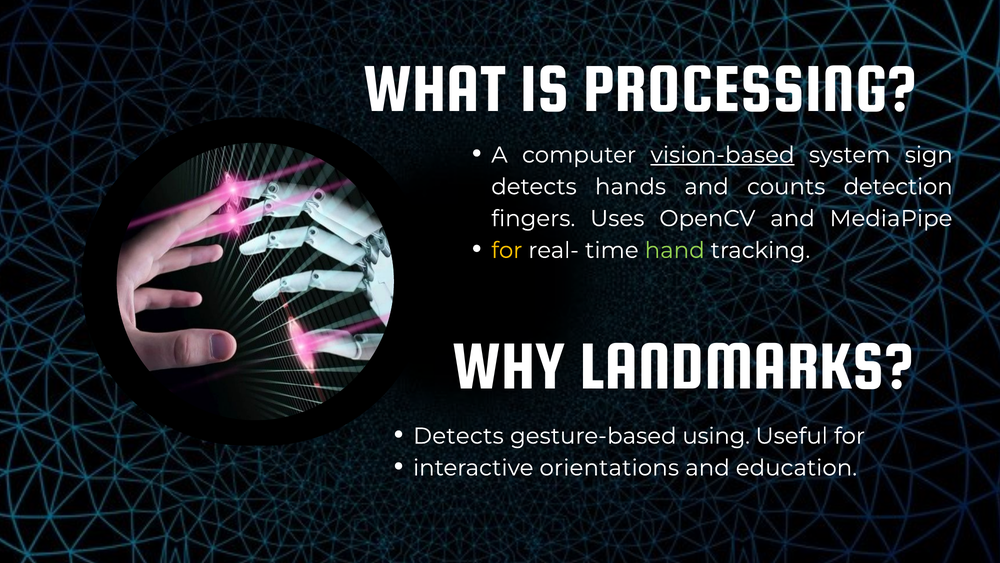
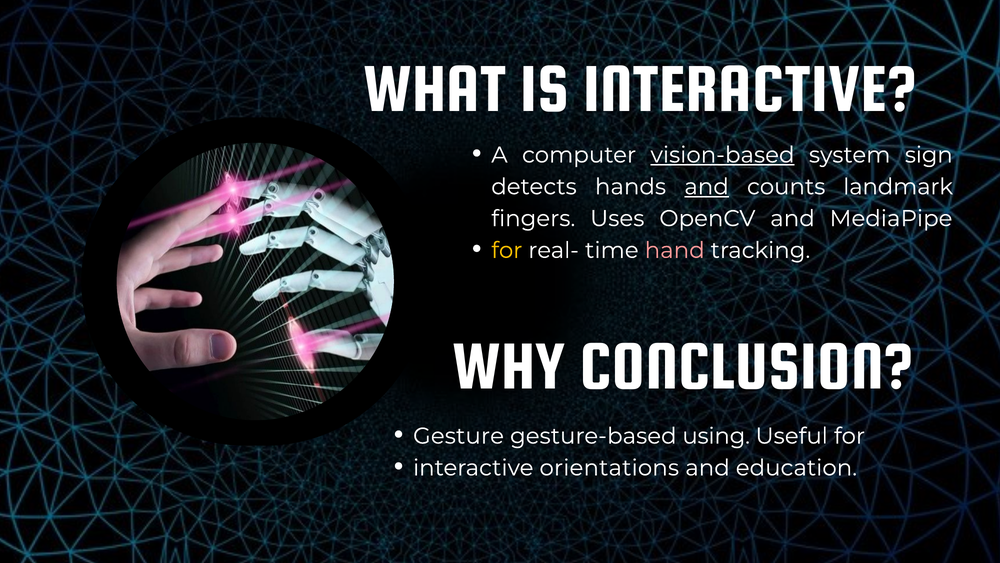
IS PROCESSING: PROCESSING -> INTERACTIVE (750, 88)
and underline: none -> present (707, 187)
detection: detection -> landmark (898, 187)
hand colour: light green -> pink (675, 250)
LANDMARKS: LANDMARKS -> CONCLUSION (746, 365)
Detects: Detects -> Gesture (458, 436)
